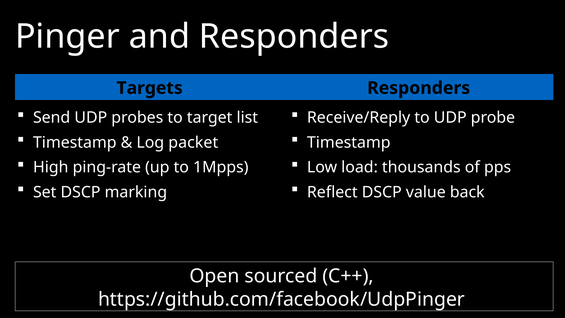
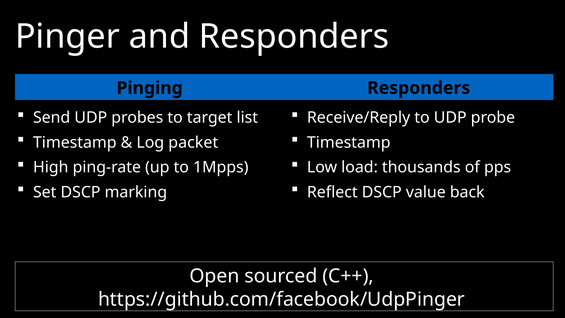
Targets: Targets -> Pinging (150, 88)
